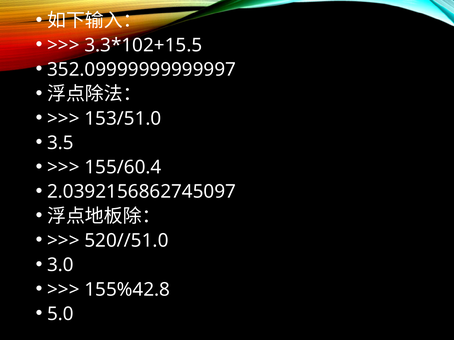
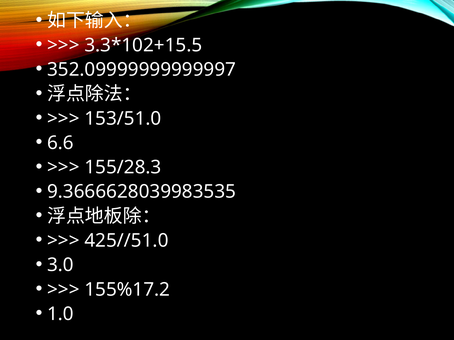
3.5: 3.5 -> 6.6 (60, 143)
155/60.4: 155/60.4 -> 155/28.3 (123, 168)
2.0392156862745097: 2.0392156862745097 -> 9.3666628039983535 (142, 192)
520//51.0: 520//51.0 -> 425//51.0 (126, 241)
155%42.8: 155%42.8 -> 155%17.2 (127, 290)
5.0: 5.0 -> 1.0 (60, 314)
